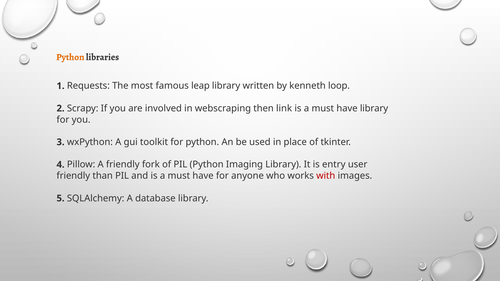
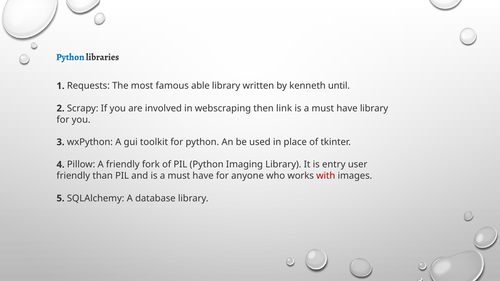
Python colour: orange -> blue (70, 57)
leap: leap -> able (200, 86)
loop: loop -> until (339, 86)
